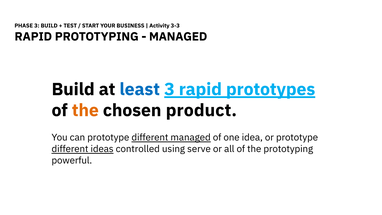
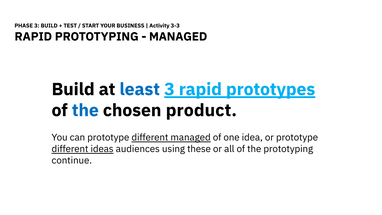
the colour: orange -> blue (85, 110)
controlled: controlled -> audiences (138, 149)
serve: serve -> these (199, 149)
powerful: powerful -> continue (72, 160)
